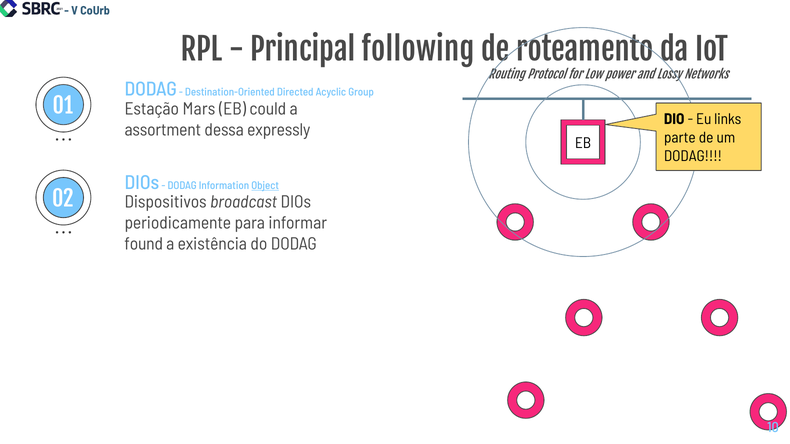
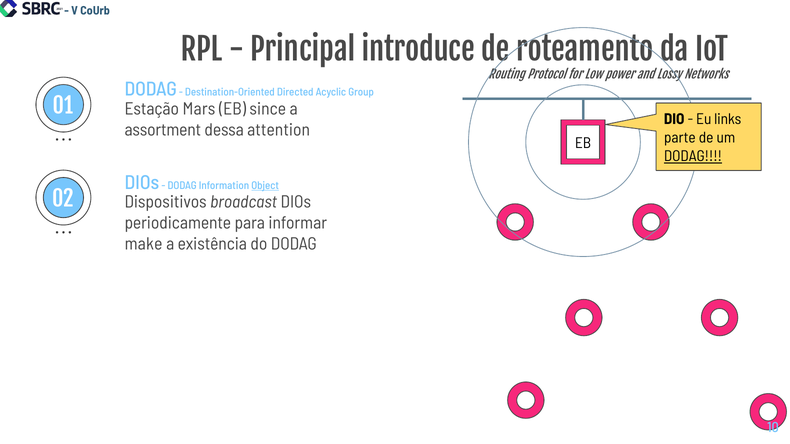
following: following -> introduce (418, 51)
could: could -> since (268, 109)
expressly: expressly -> attention (279, 130)
DODAG underline: none -> present (693, 156)
found: found -> make (144, 244)
